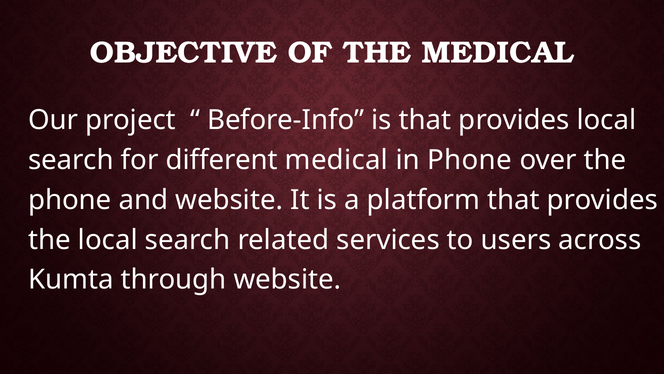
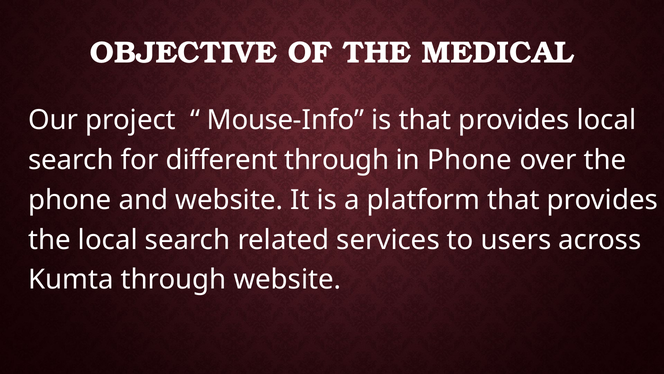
Before: Before -> Mouse (250, 120)
different medical: medical -> through (337, 160)
